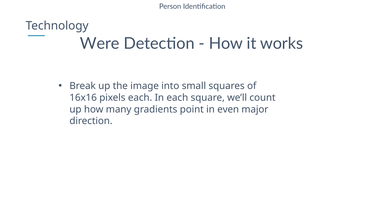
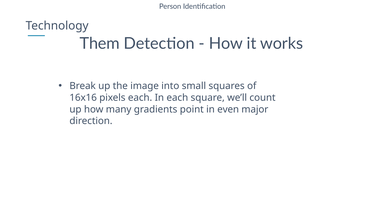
Were: Were -> Them (100, 43)
